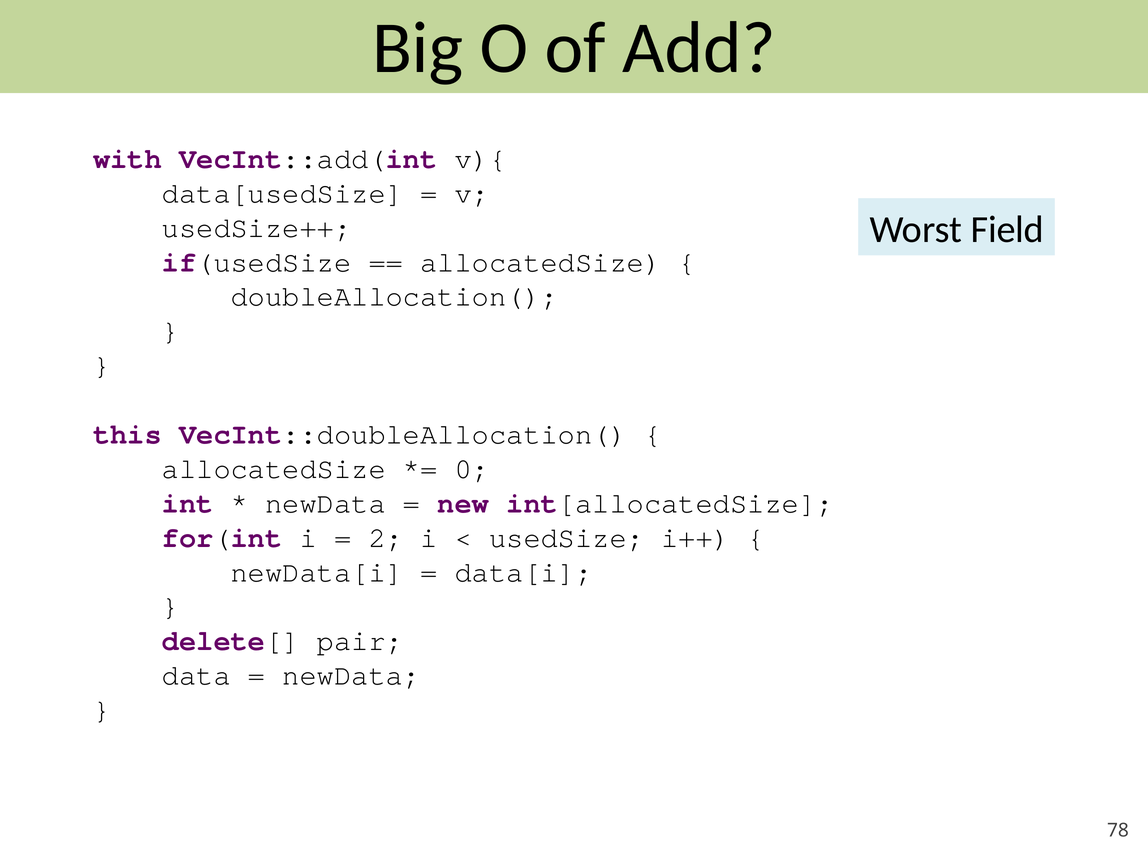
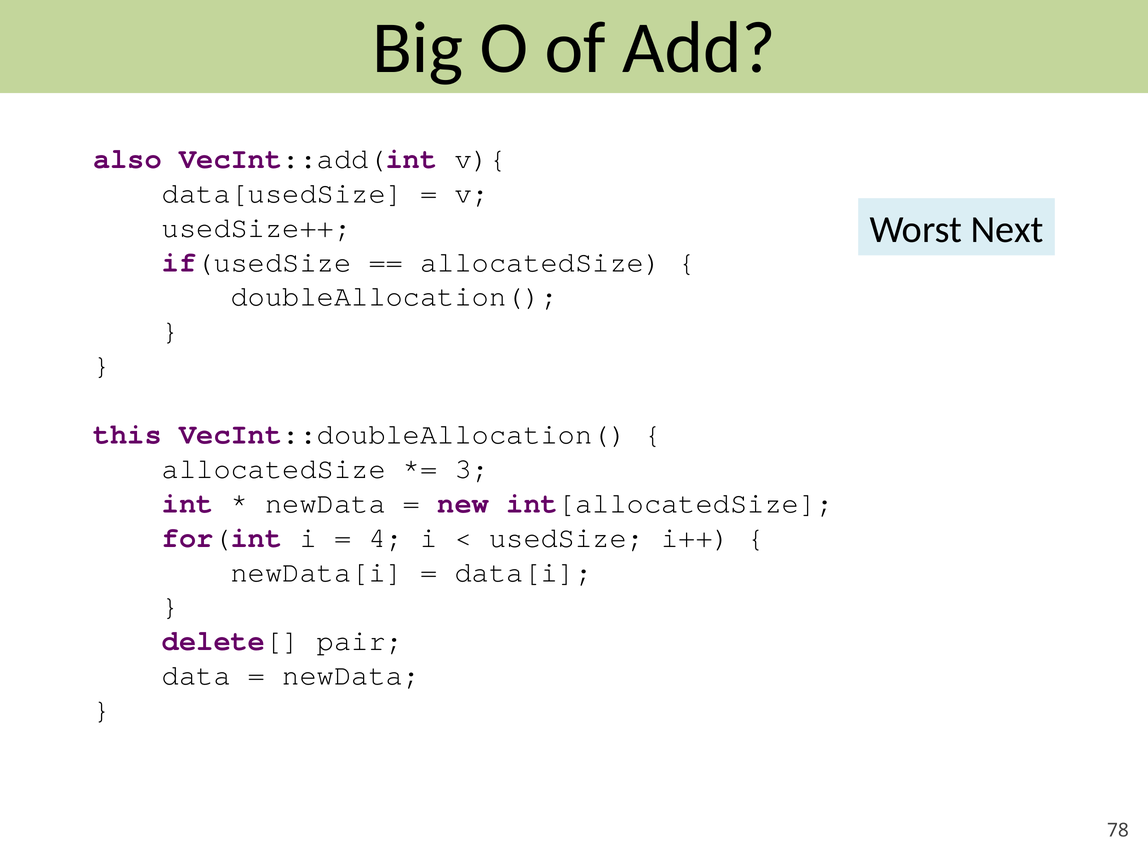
with: with -> also (127, 159)
Field: Field -> Next (1007, 229)
0: 0 -> 3 (472, 469)
2: 2 -> 4 (386, 538)
